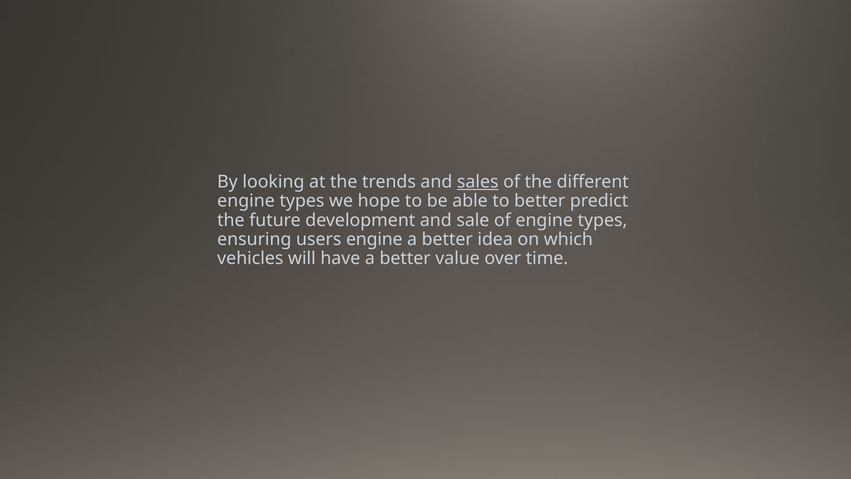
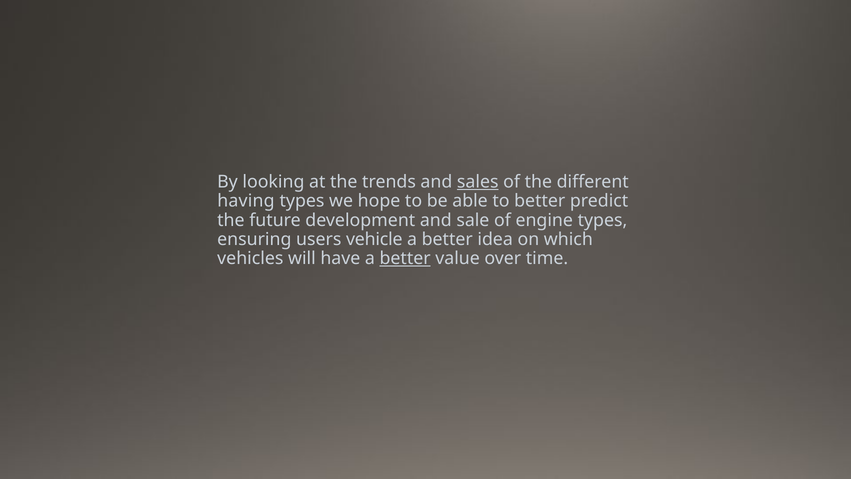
engine: engine -> having (246, 201)
users engine: engine -> vehicle (374, 239)
better underline: none -> present (405, 258)
